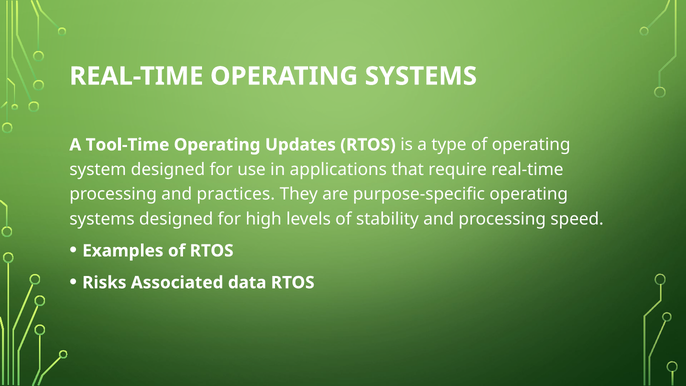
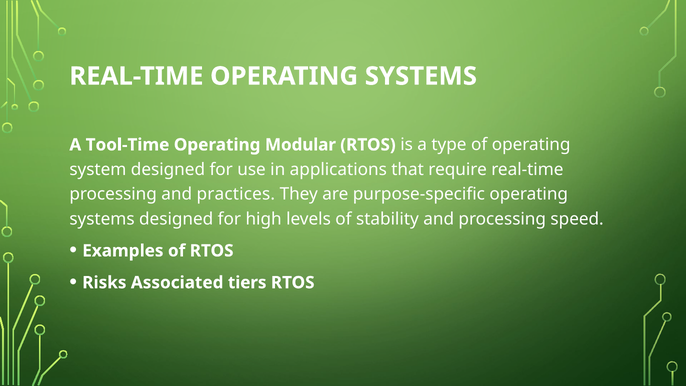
Updates: Updates -> Modular (300, 145)
data: data -> tiers (247, 283)
